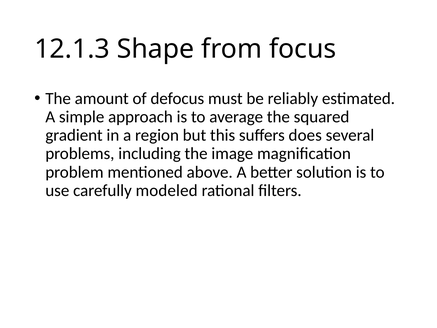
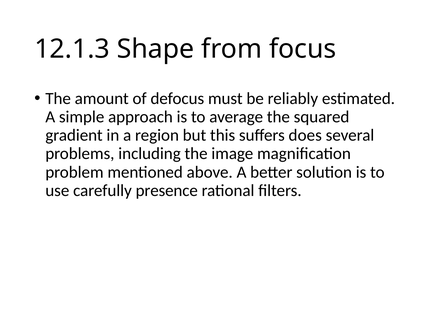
modeled: modeled -> presence (167, 190)
